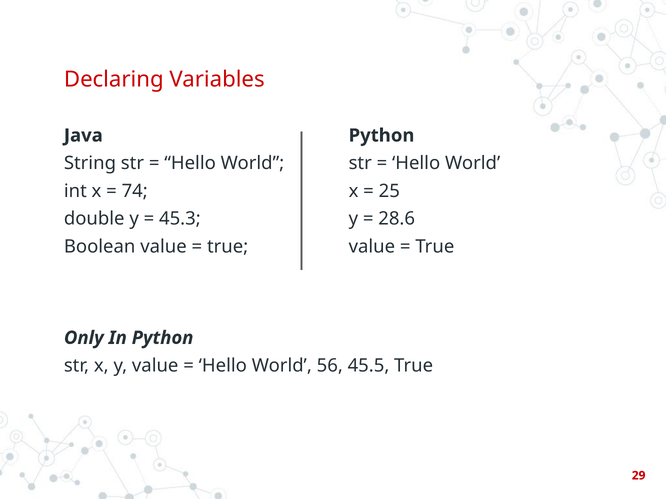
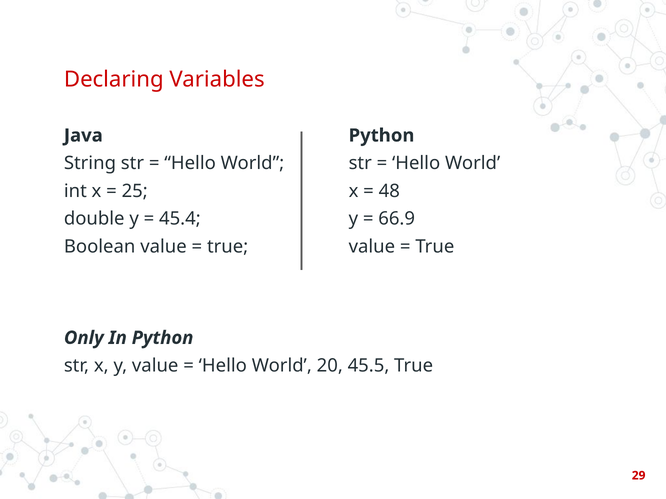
74: 74 -> 25 (135, 191)
25: 25 -> 48 (389, 191)
45.3: 45.3 -> 45.4 (180, 219)
28.6: 28.6 -> 66.9 (397, 219)
56: 56 -> 20 (330, 366)
